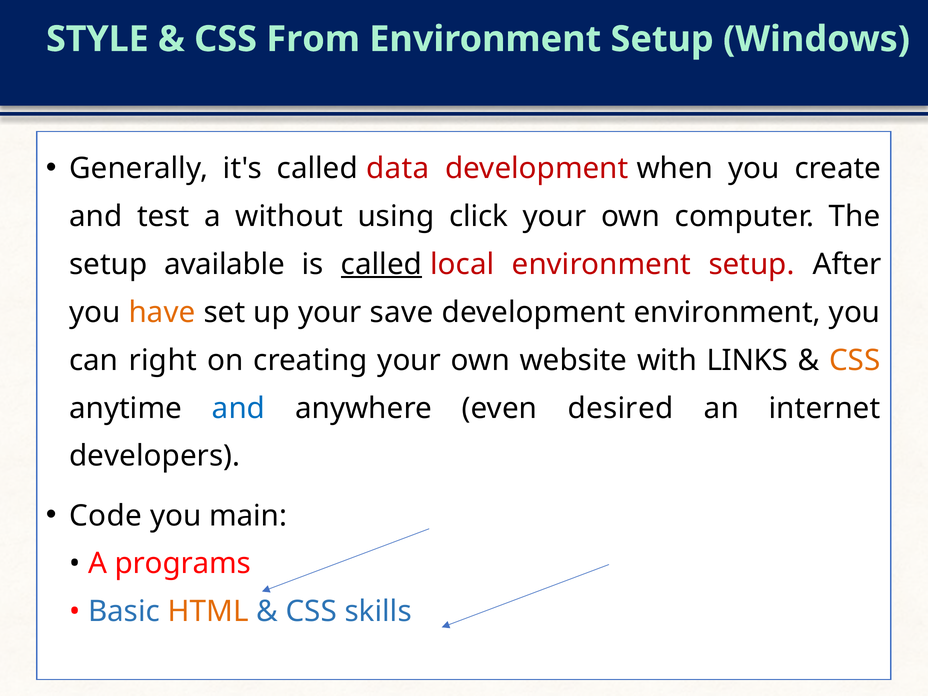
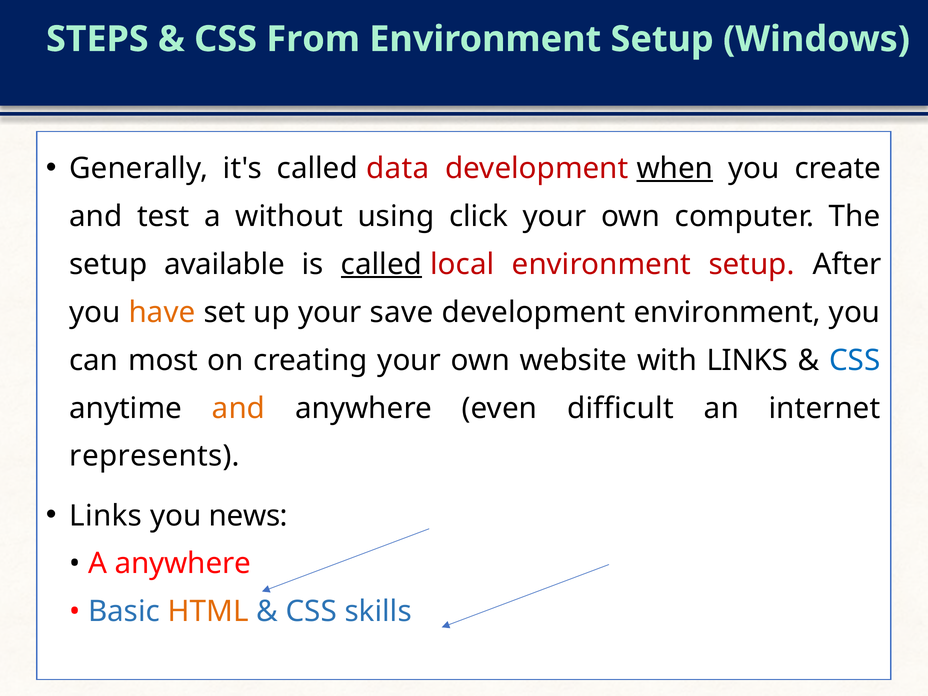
STYLE: STYLE -> STEPS (97, 39)
when underline: none -> present (675, 168)
right: right -> most (163, 360)
CSS colour: orange -> blue (855, 360)
and colour: blue -> orange (239, 408)
desired: desired -> difficult (620, 408)
developers: developers -> represents (155, 456)
Code: Code -> Links (106, 516)
main: main -> news (248, 516)
A programs: programs -> anywhere (183, 564)
